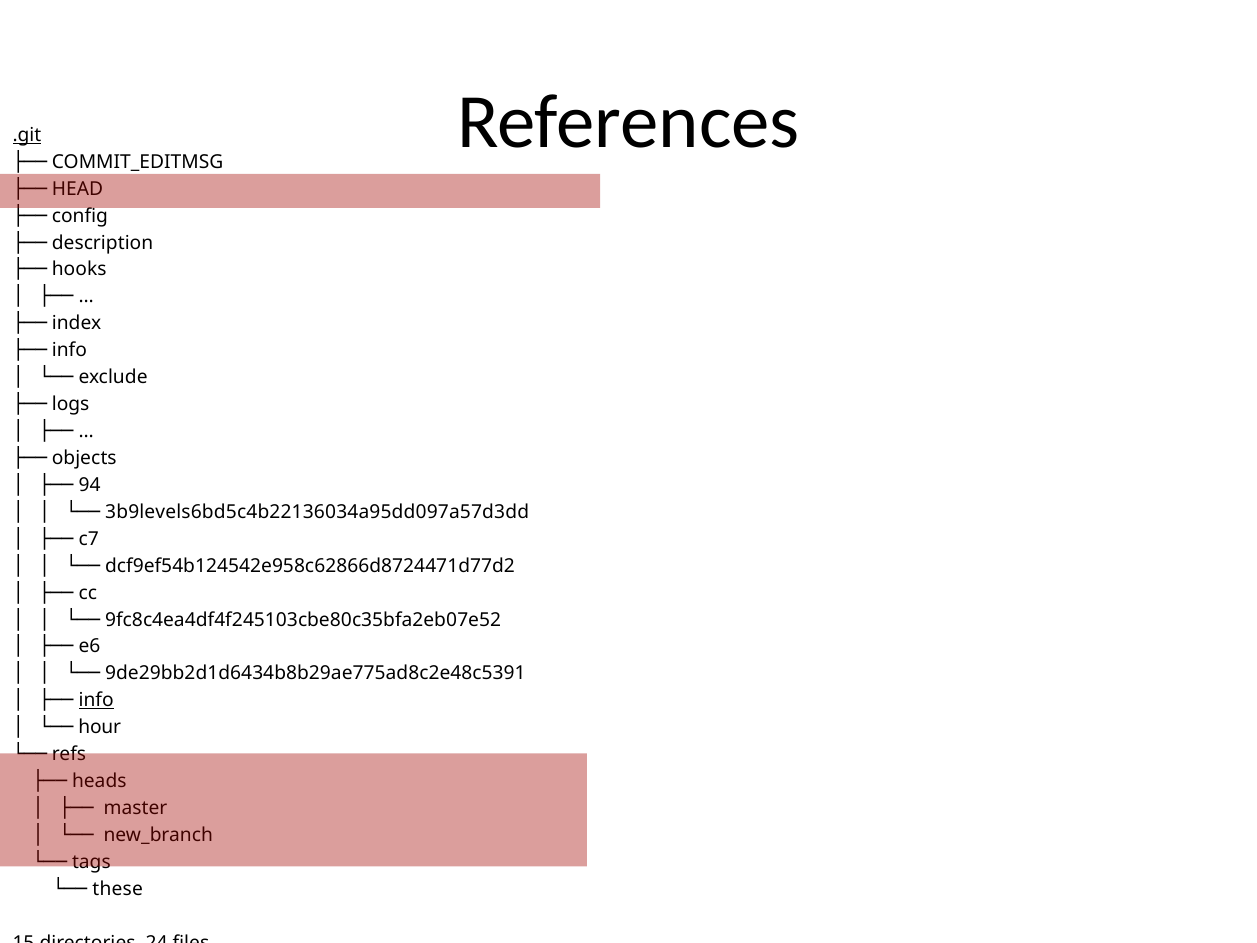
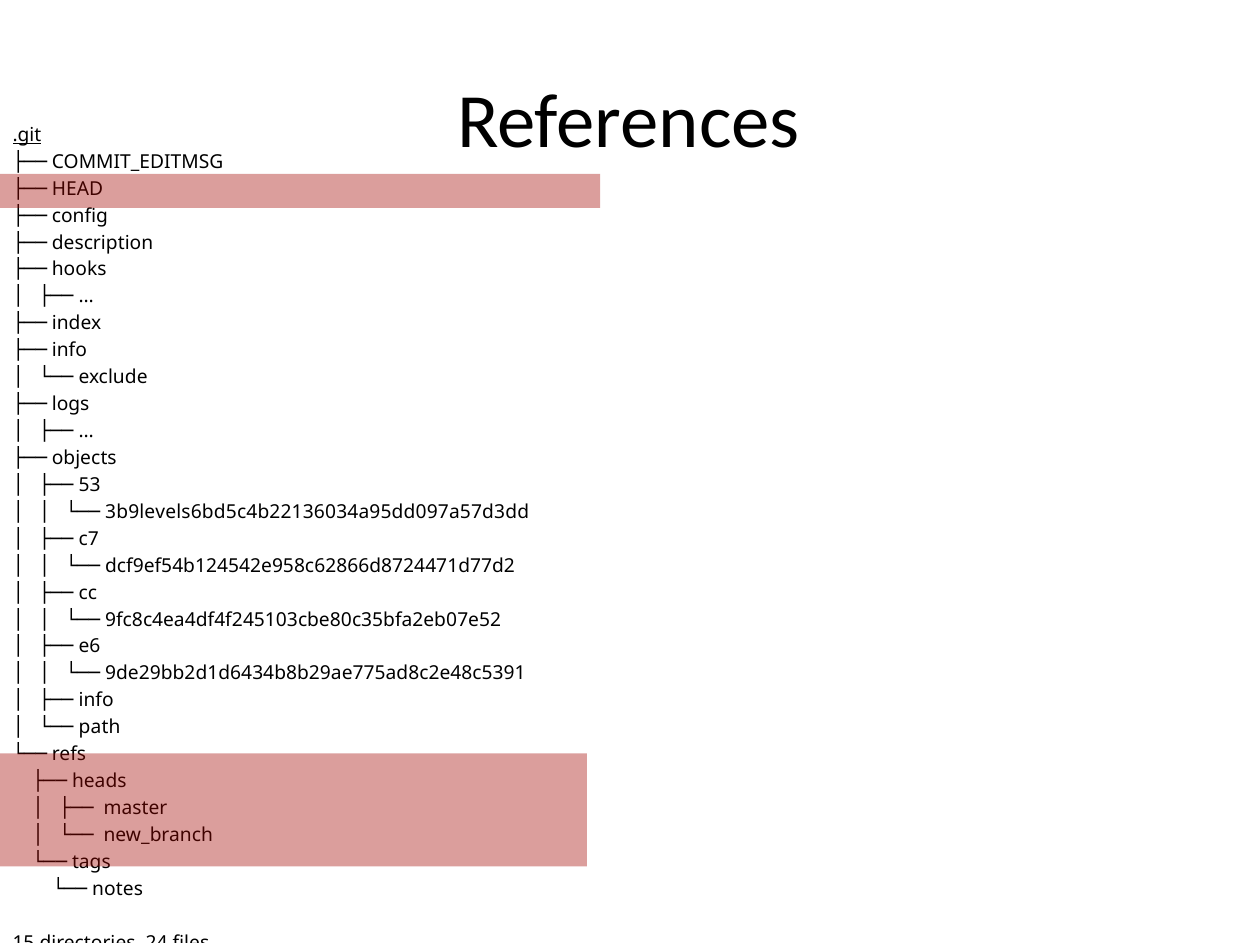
94: 94 -> 53 (90, 485)
info underline: present -> none (96, 700)
hour: hour -> path (100, 727)
these: these -> notes (118, 889)
